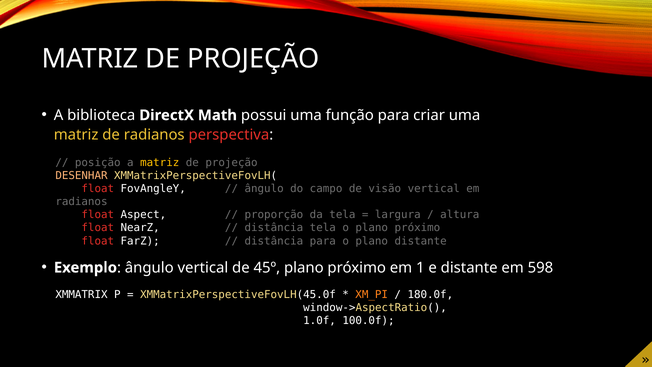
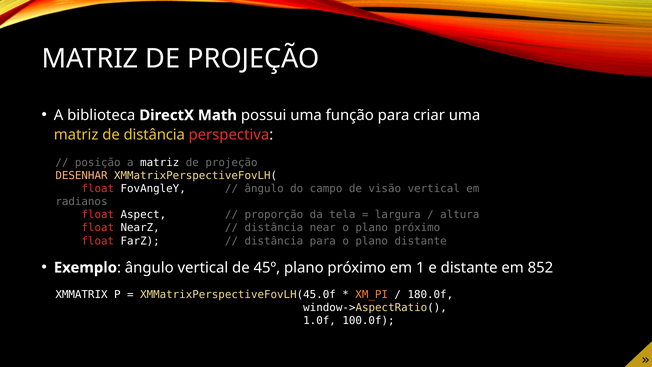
de radianos: radianos -> distância (154, 135)
matriz colour: yellow -> white (160, 163)
distância tela: tela -> near (323, 228)
598: 598 -> 852 (540, 267)
